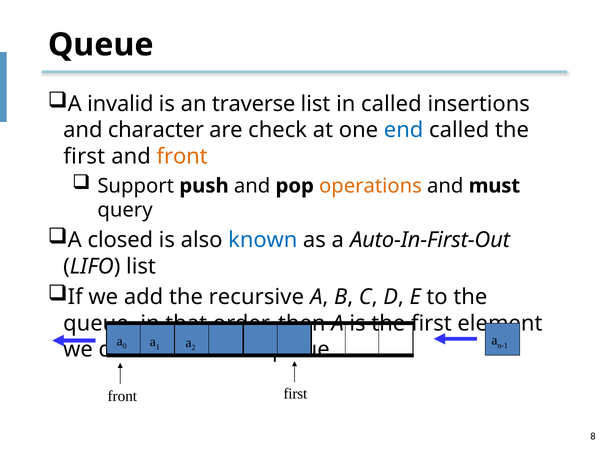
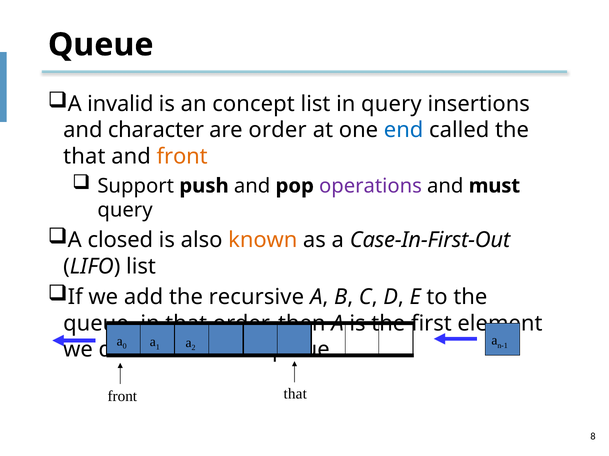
traverse: traverse -> concept (254, 104)
in called: called -> query (391, 104)
are check: check -> order (278, 130)
first: first -> that (84, 157)
operations colour: orange -> purple (370, 186)
known colour: blue -> orange (263, 240)
Auto-In-First-Out: Auto-In-First-Out -> Case-In-First-Out (430, 240)
front first: first -> that (295, 394)
